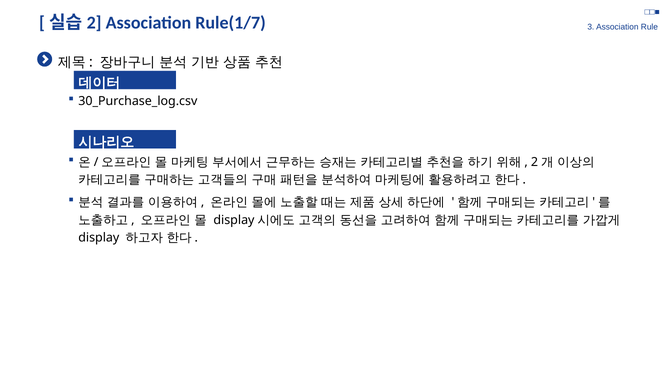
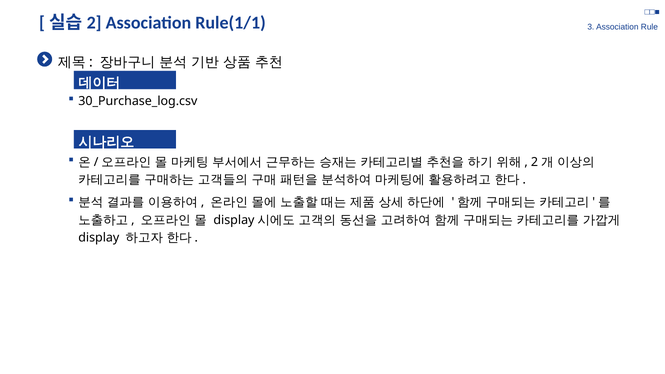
Rule(1/7: Rule(1/7 -> Rule(1/1 (231, 23)
